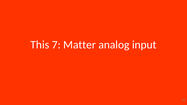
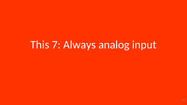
Matter: Matter -> Always (80, 45)
